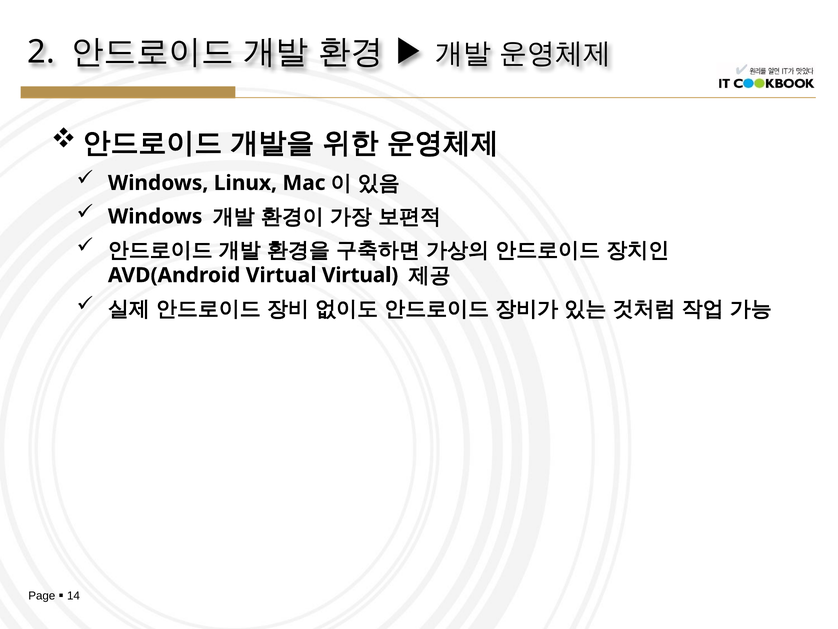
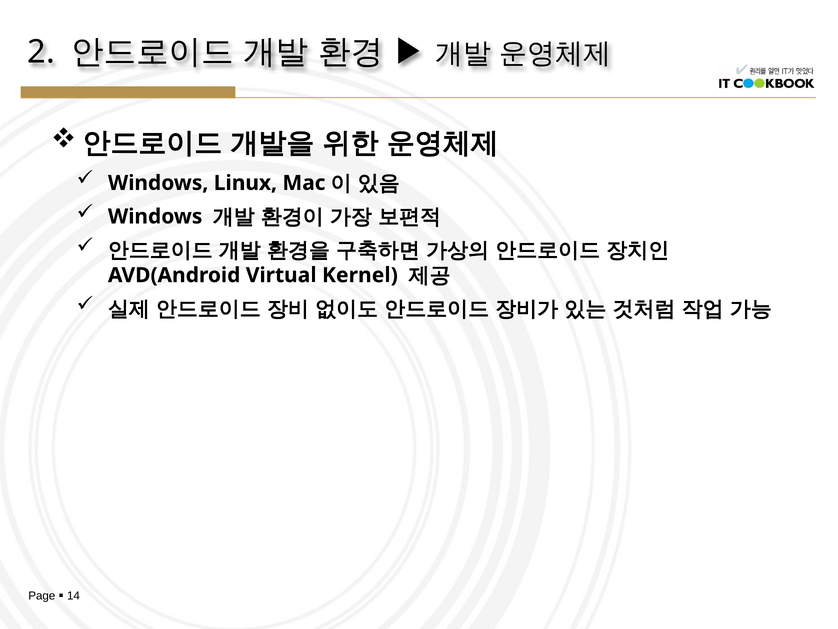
Virtual Virtual: Virtual -> Kernel (360, 275)
